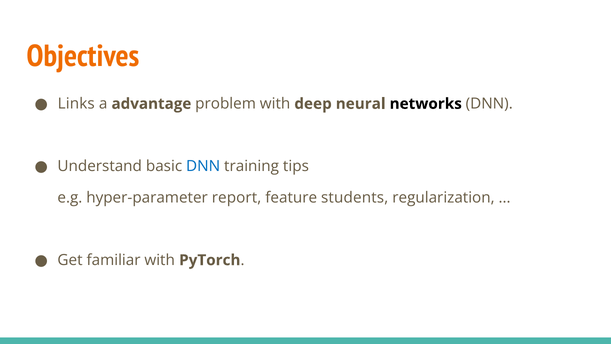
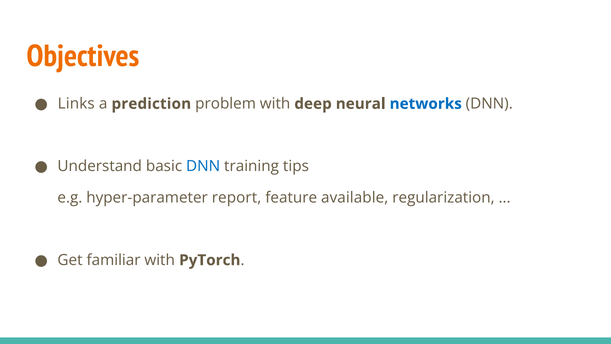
advantage: advantage -> prediction (151, 104)
networks colour: black -> blue (426, 104)
students: students -> available (355, 197)
